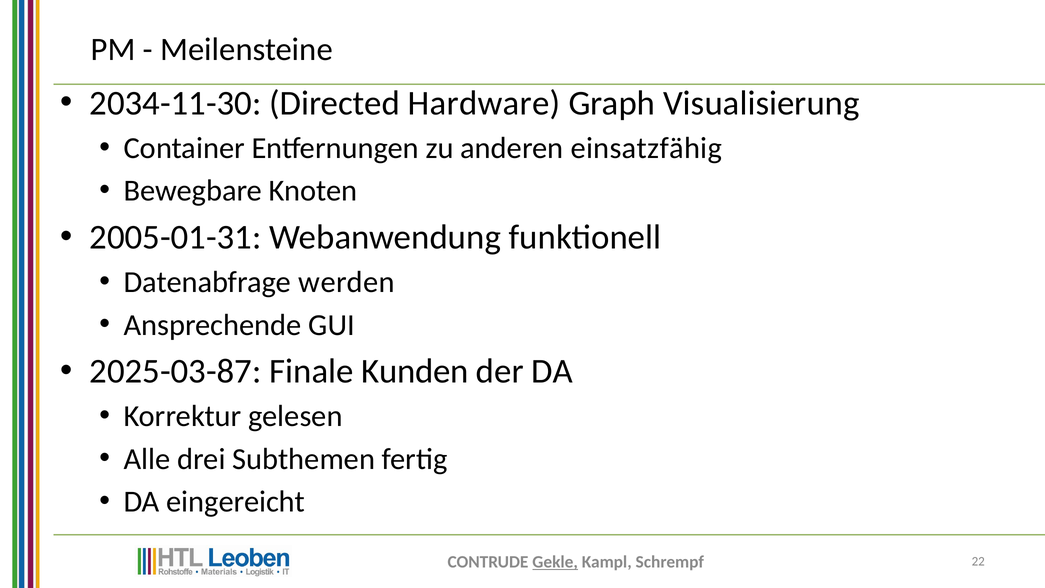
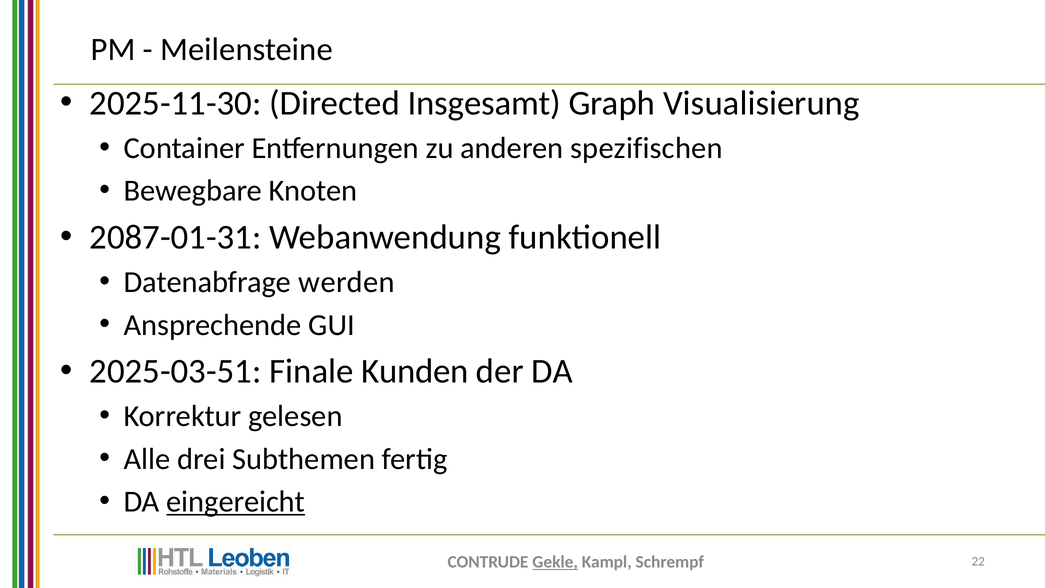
2034-11-30: 2034-11-30 -> 2025-11-30 (175, 103)
Hardware: Hardware -> Insgesamt (484, 103)
einsatzfähig: einsatzfähig -> spezifischen (646, 148)
2005-01-31: 2005-01-31 -> 2087-01-31 (175, 237)
2025-03-87: 2025-03-87 -> 2025-03-51 (175, 371)
eingereicht underline: none -> present (236, 502)
